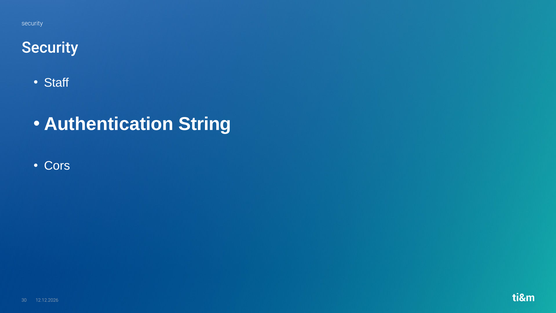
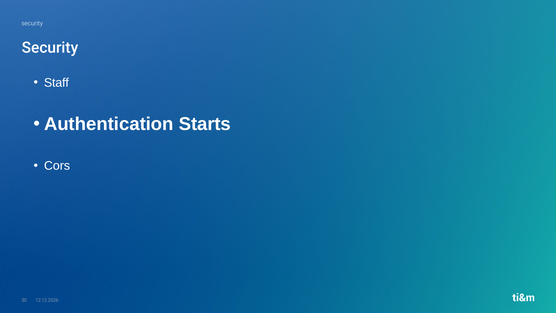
String: String -> Starts (205, 124)
